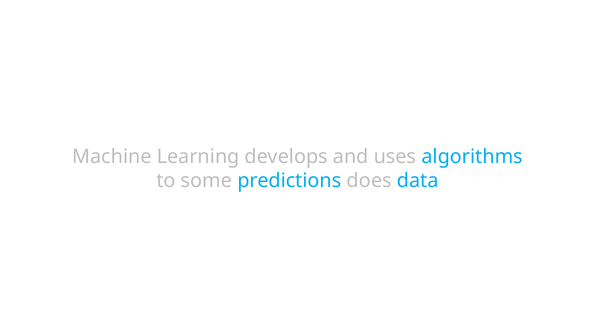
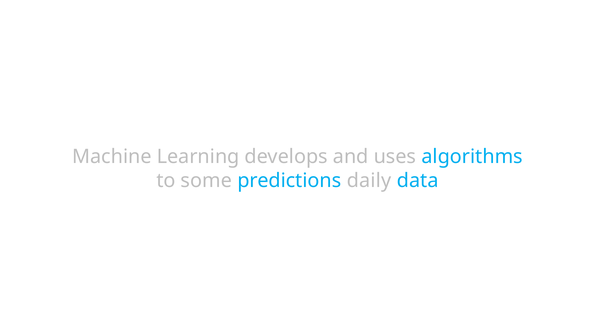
does: does -> daily (369, 180)
